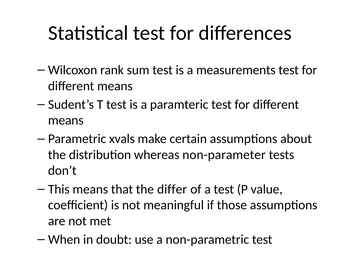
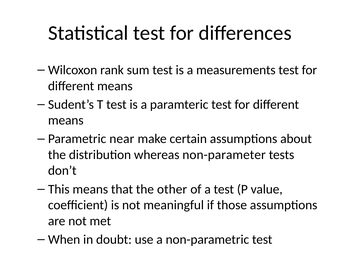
xvals: xvals -> near (122, 139)
differ: differ -> other (172, 189)
